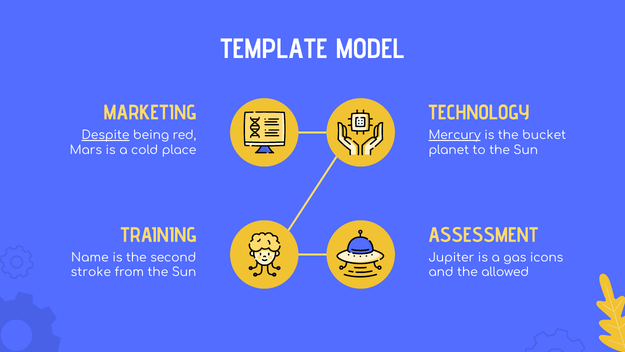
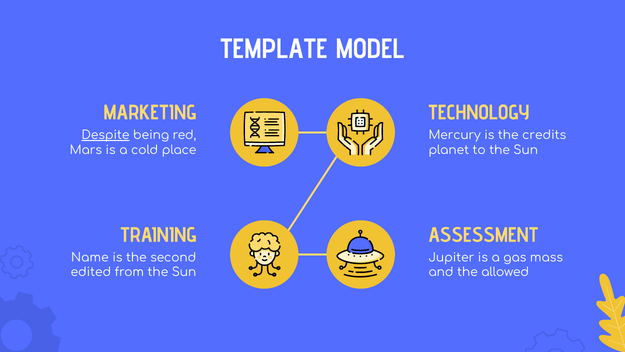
Mercury underline: present -> none (455, 135)
bucket: bucket -> credits (544, 135)
icons: icons -> mass (546, 257)
stroke: stroke -> edited (91, 272)
